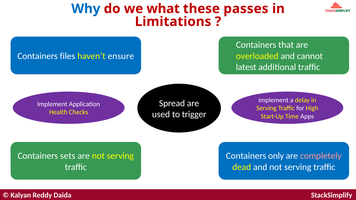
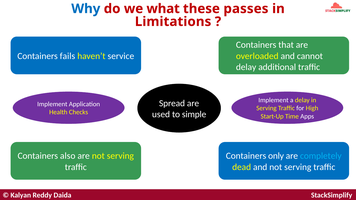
files: files -> fails (67, 56)
ensure: ensure -> service (121, 56)
latest: latest -> delay (246, 67)
trigger: trigger -> simple (194, 114)
sets: sets -> also (68, 156)
completely colour: pink -> light blue (321, 156)
